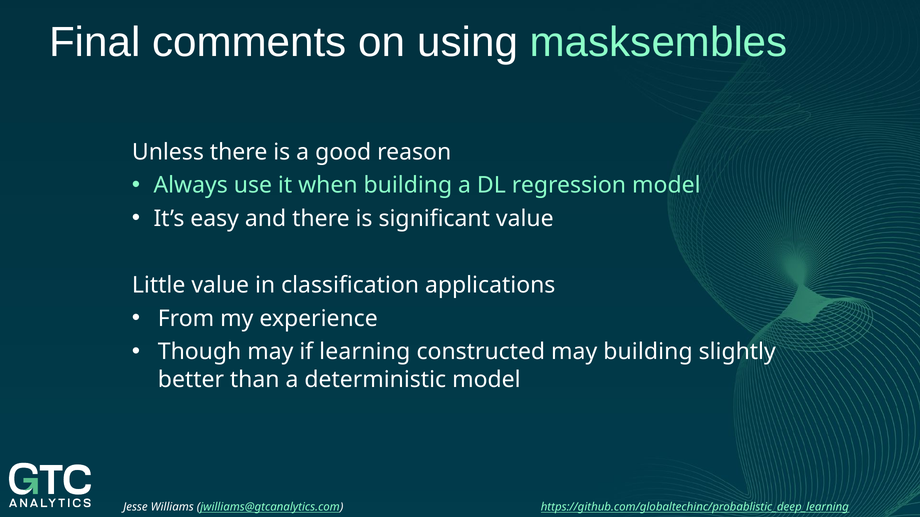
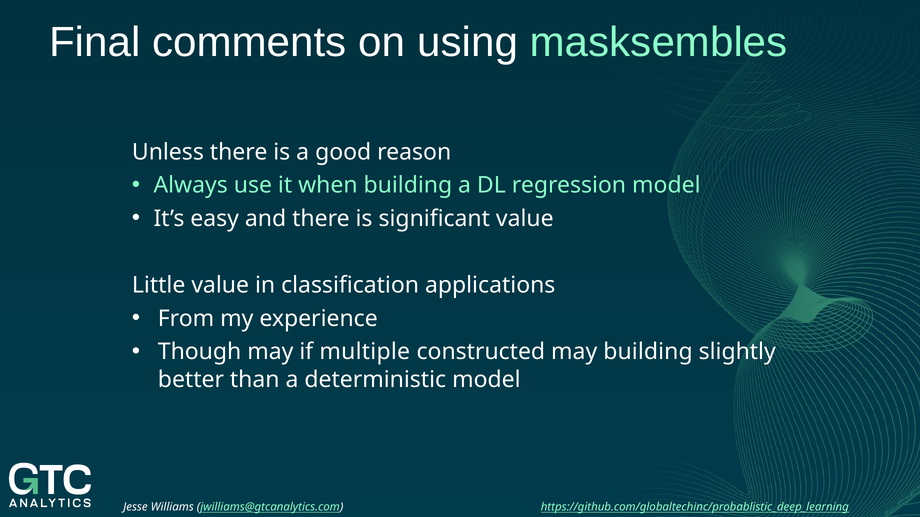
learning: learning -> multiple (365, 352)
